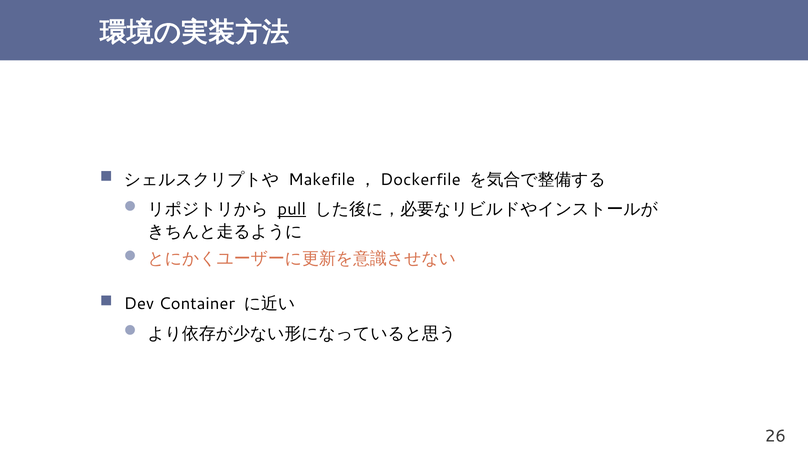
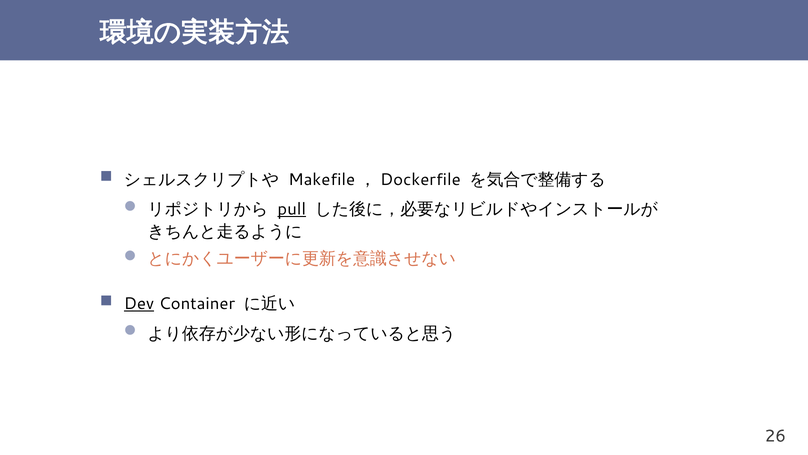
Dev underline: none -> present (139, 303)
